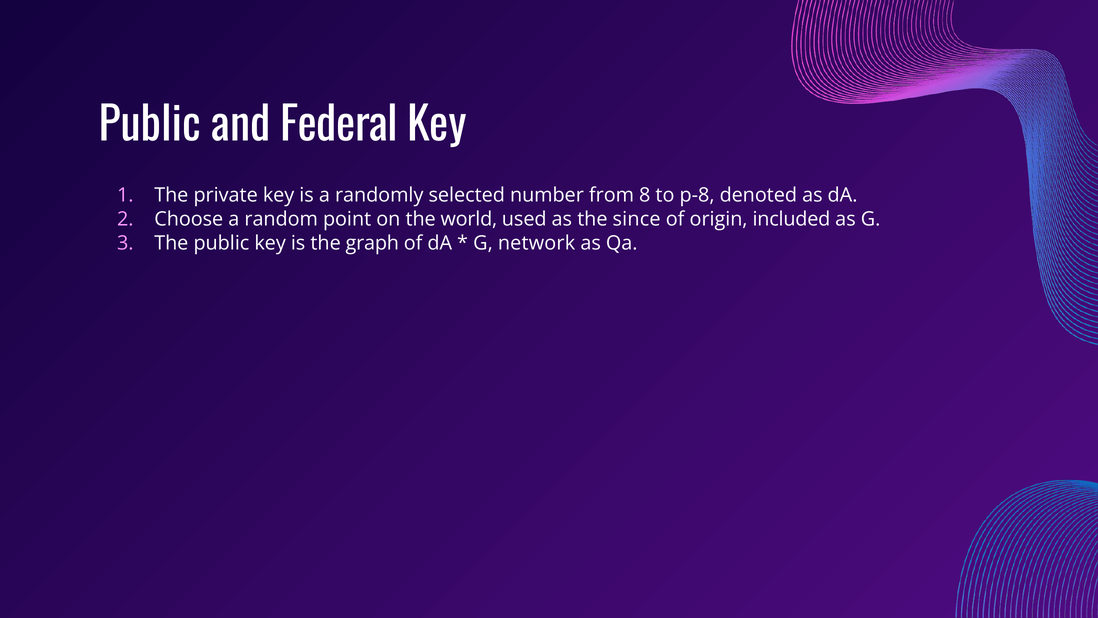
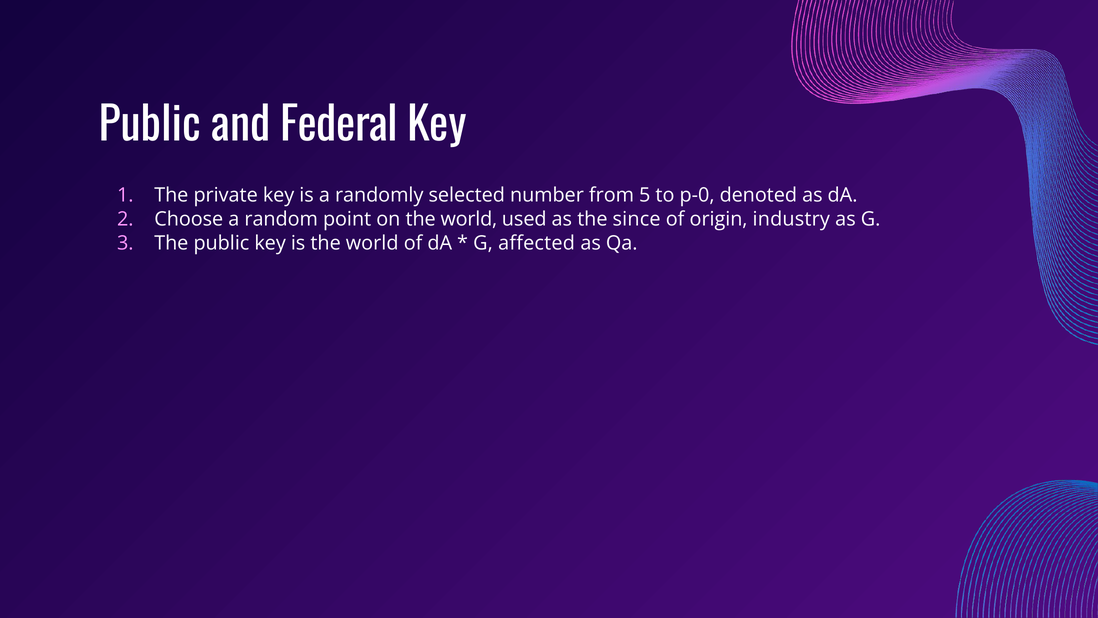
8: 8 -> 5 (645, 195)
p-8: p-8 -> p-0 (697, 195)
included: included -> industry (791, 219)
is the graph: graph -> world (372, 243)
network: network -> affected (537, 243)
